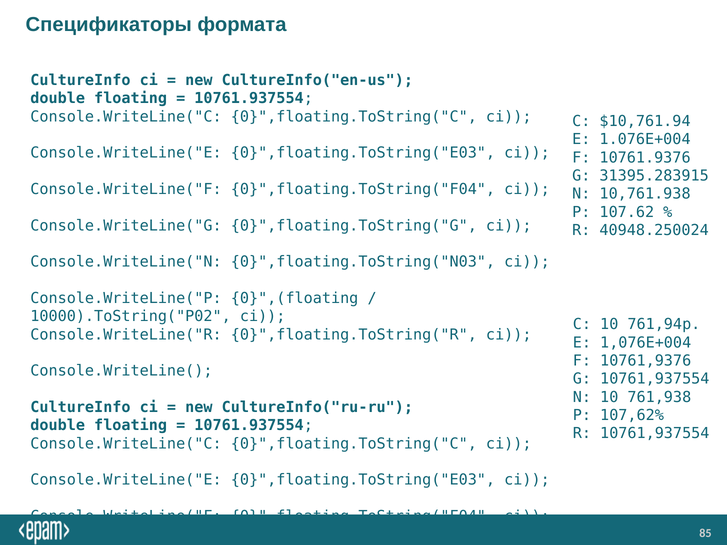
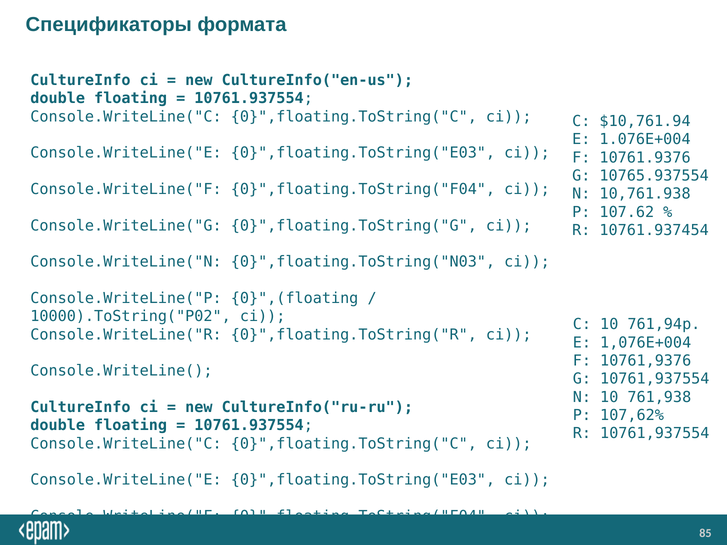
31395.283915: 31395.283915 -> 10765.937554 (654, 176)
40948.250024: 40948.250024 -> 10761.937454 (654, 230)
